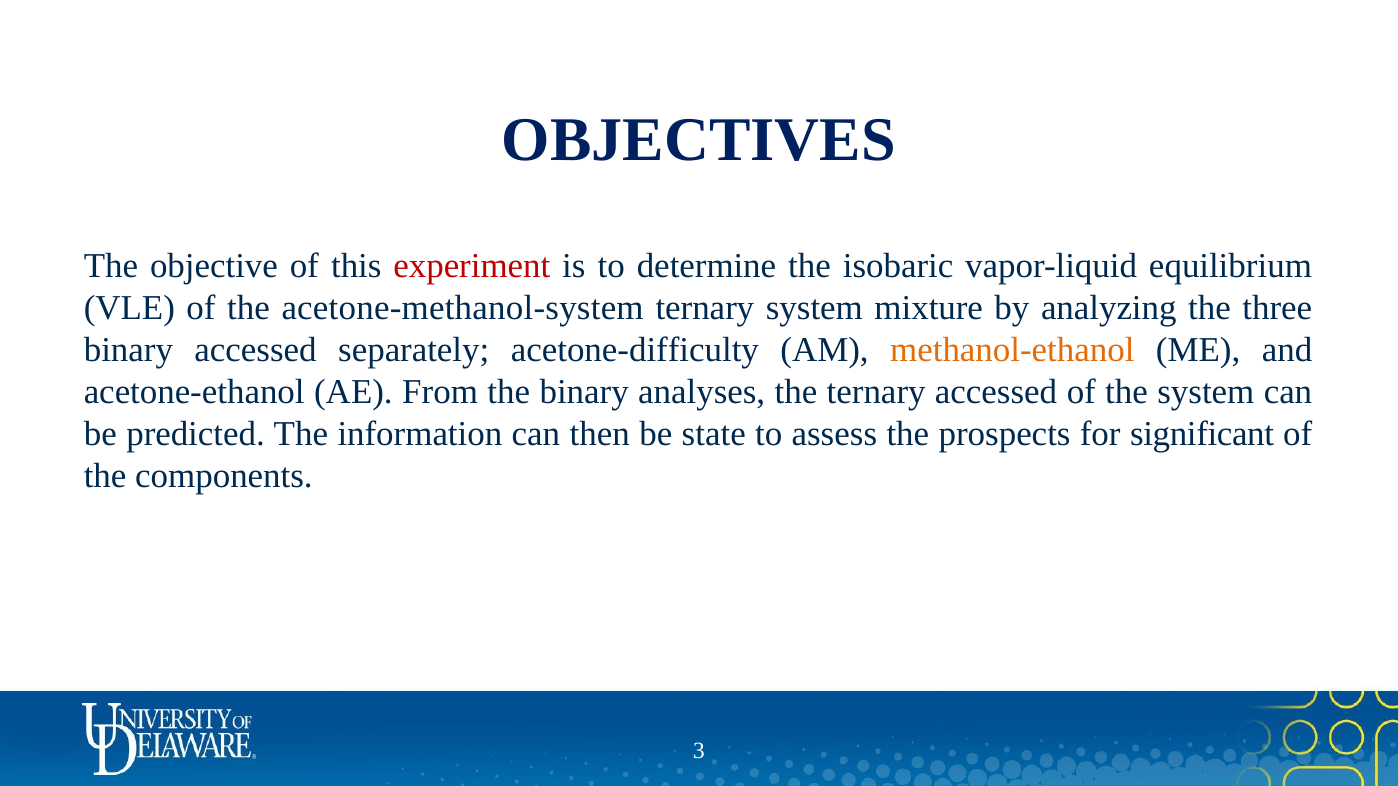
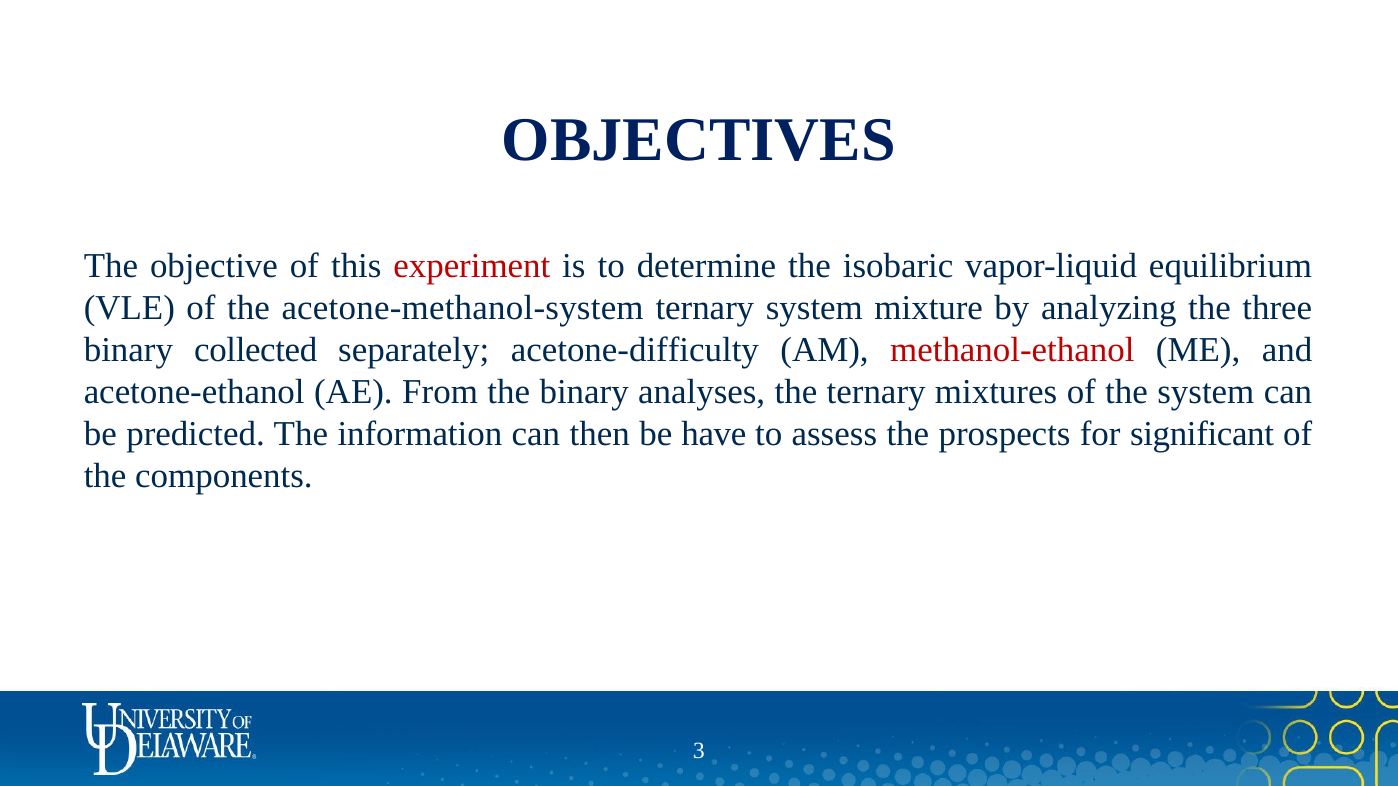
binary accessed: accessed -> collected (256, 350)
methanol-ethanol colour: orange -> red (1012, 350)
ternary accessed: accessed -> mixtures (996, 392)
state: state -> have (714, 434)
